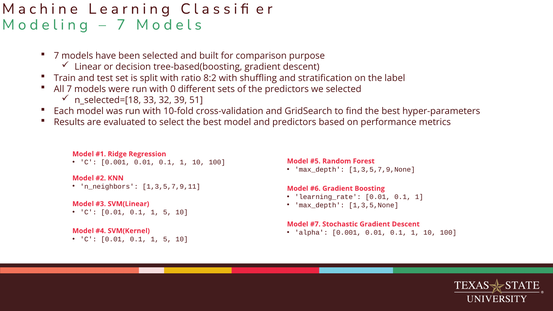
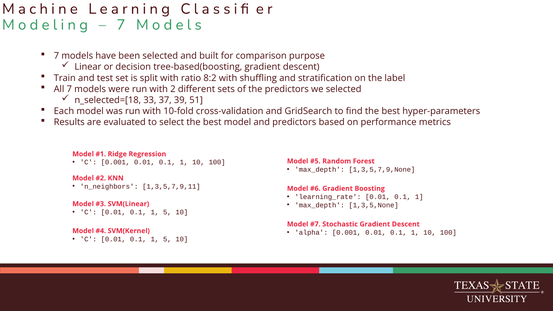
0: 0 -> 2 (173, 89)
32: 32 -> 37 (165, 100)
